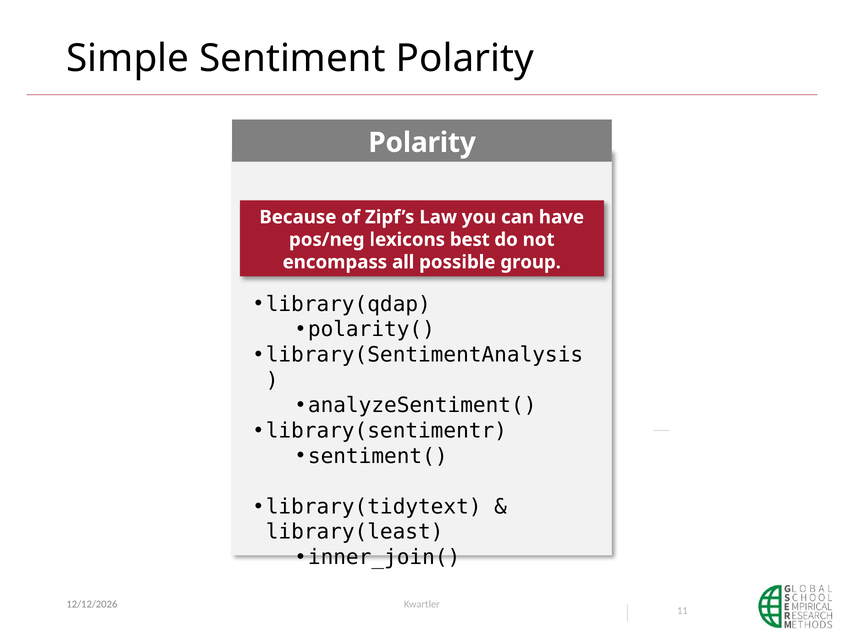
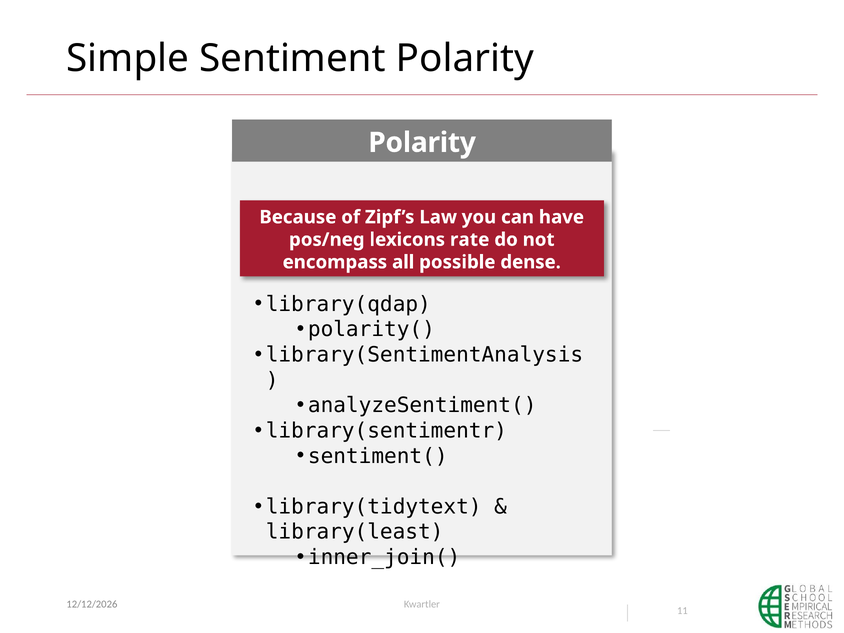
best: best -> rate (470, 240)
group: group -> dense (531, 262)
